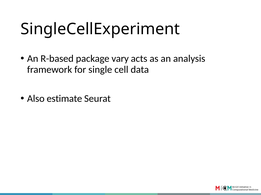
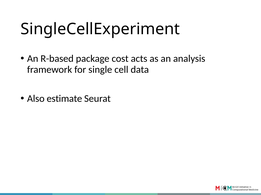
vary: vary -> cost (120, 59)
